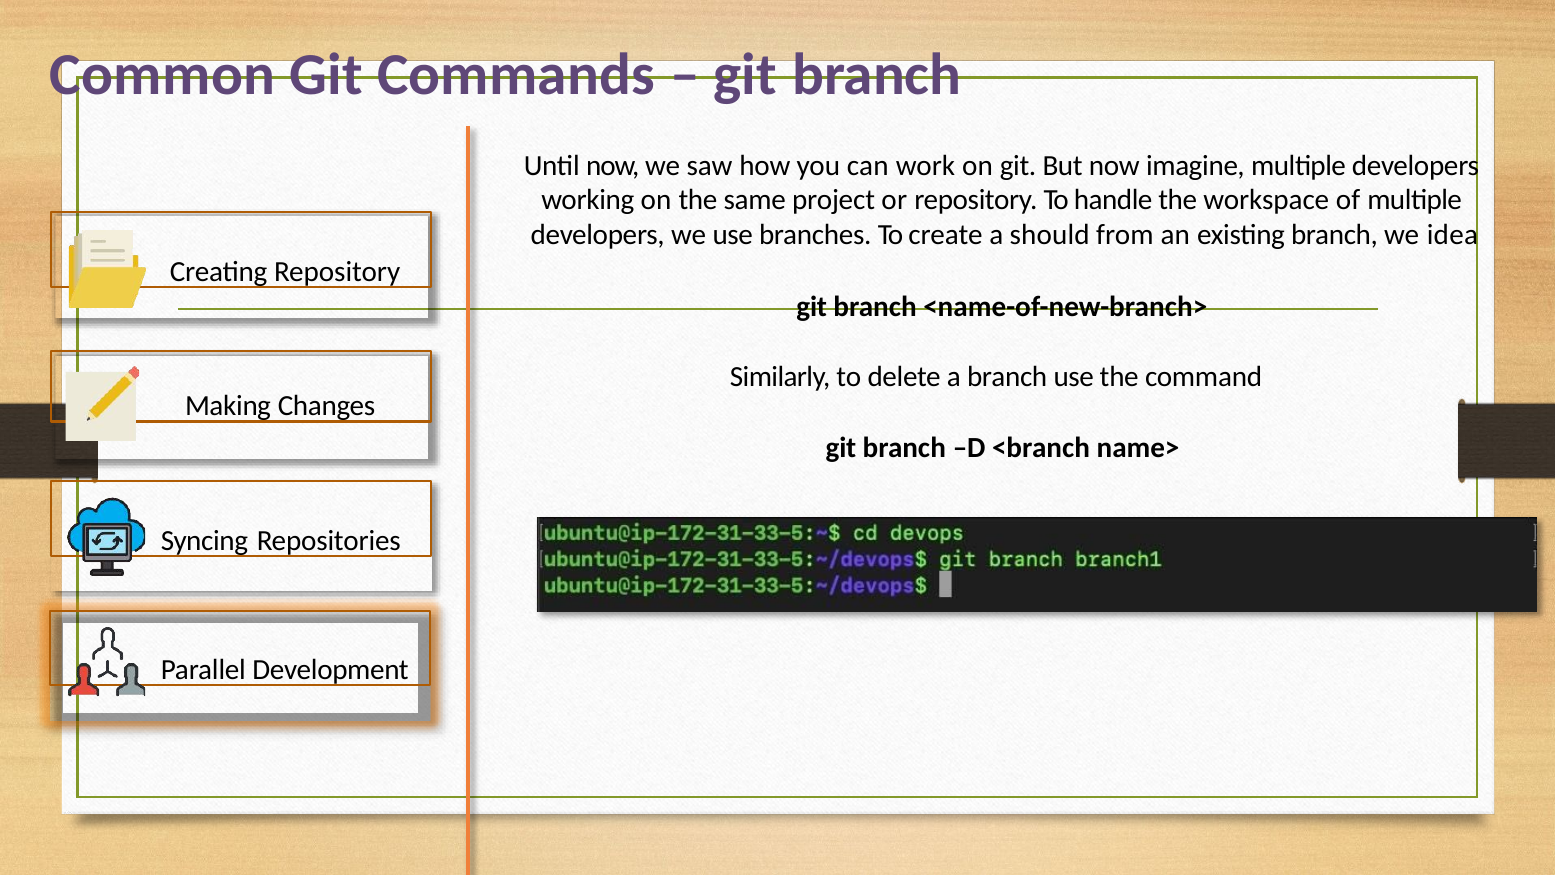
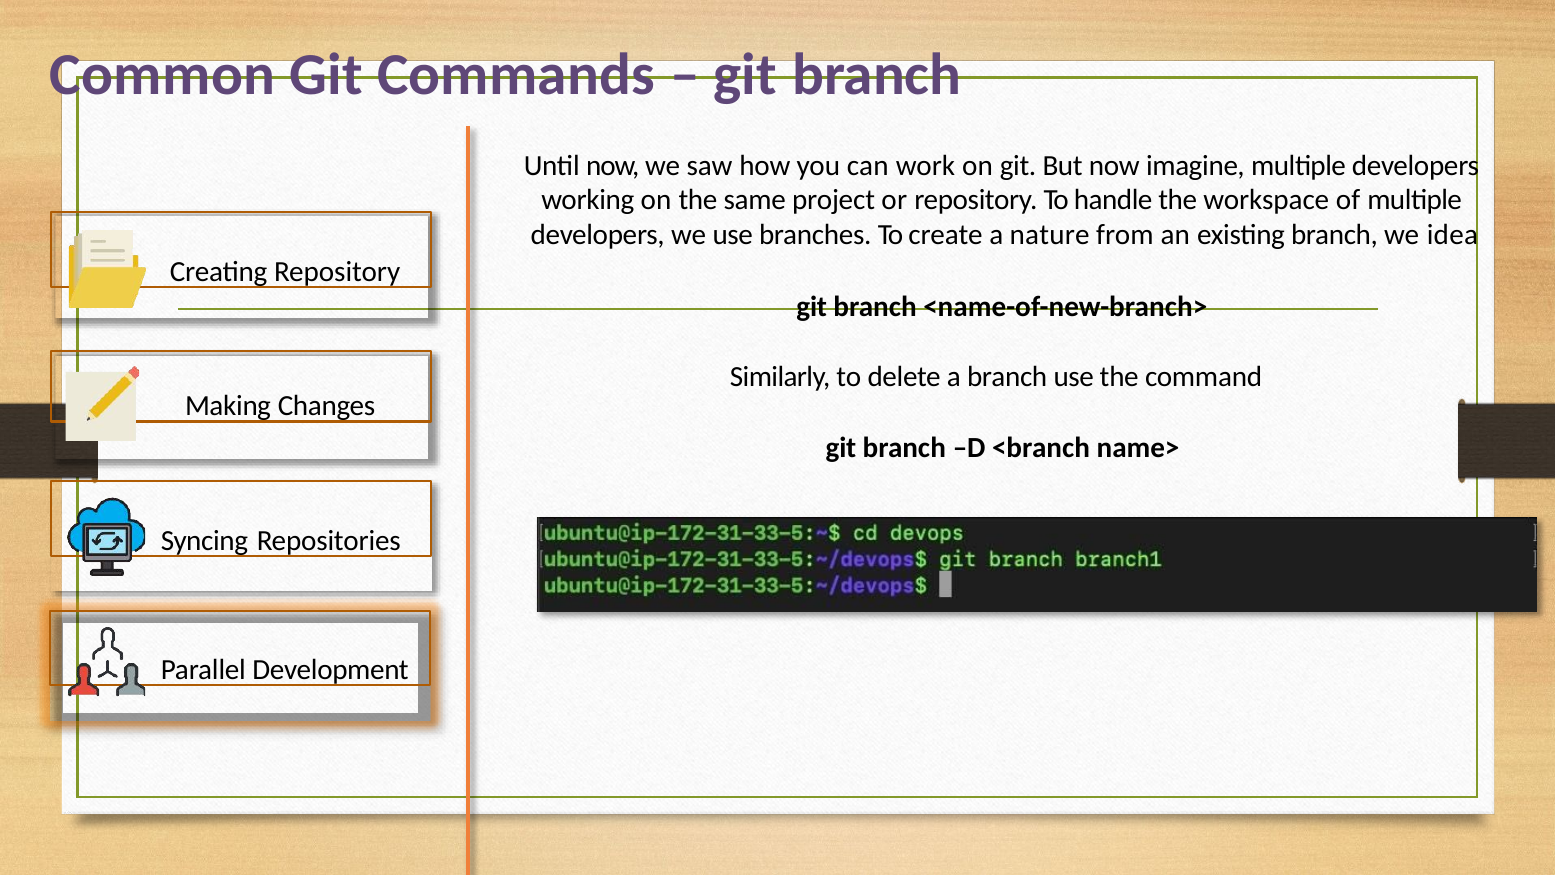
should: should -> nature (1050, 235)
